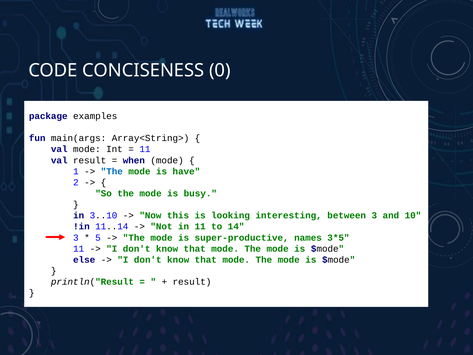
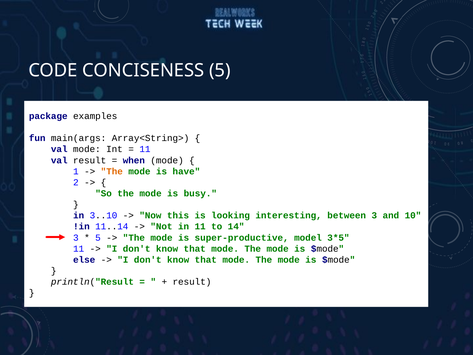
CONCISENESS 0: 0 -> 5 (220, 70)
The colour: blue -> orange (112, 171)
names: names -> model (308, 237)
